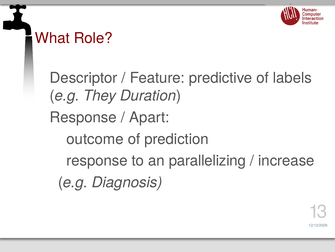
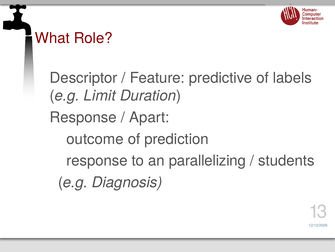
They: They -> Limit (100, 96)
increase: increase -> students (286, 160)
